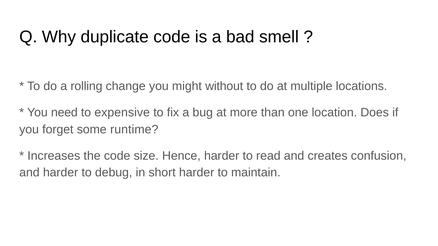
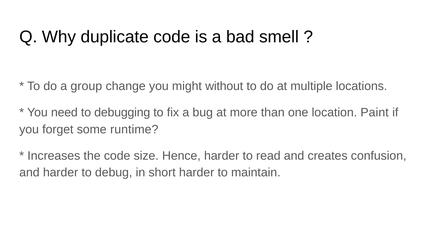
rolling: rolling -> group (86, 86)
expensive: expensive -> debugging (122, 113)
Does: Does -> Paint (375, 113)
